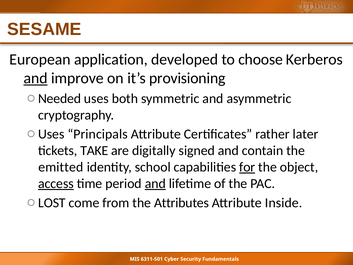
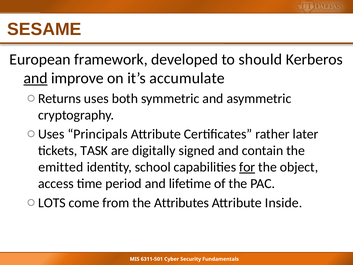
application: application -> framework (111, 59)
choose: choose -> should (260, 59)
provisioning: provisioning -> accumulate (187, 78)
Needed: Needed -> Returns (60, 98)
TAKE: TAKE -> TASK (94, 151)
access underline: present -> none (56, 183)
and underline: present -> none (155, 183)
LOST: LOST -> LOTS (52, 203)
